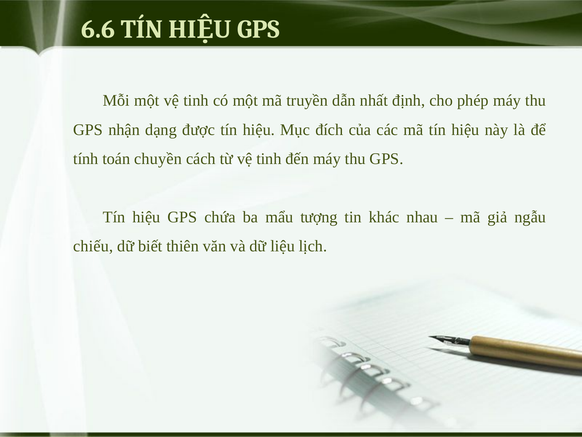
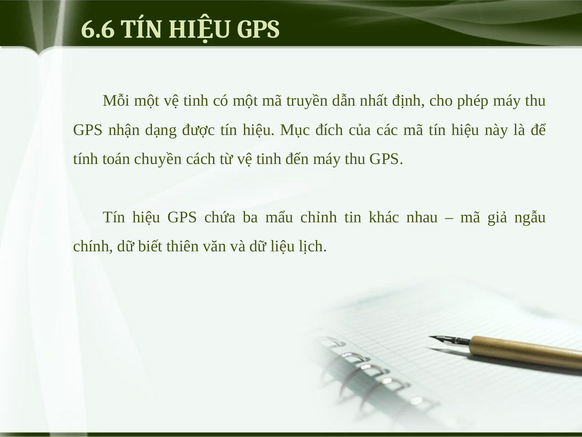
tượng: tượng -> chỉnh (319, 217)
chiếu: chiếu -> chính (93, 246)
